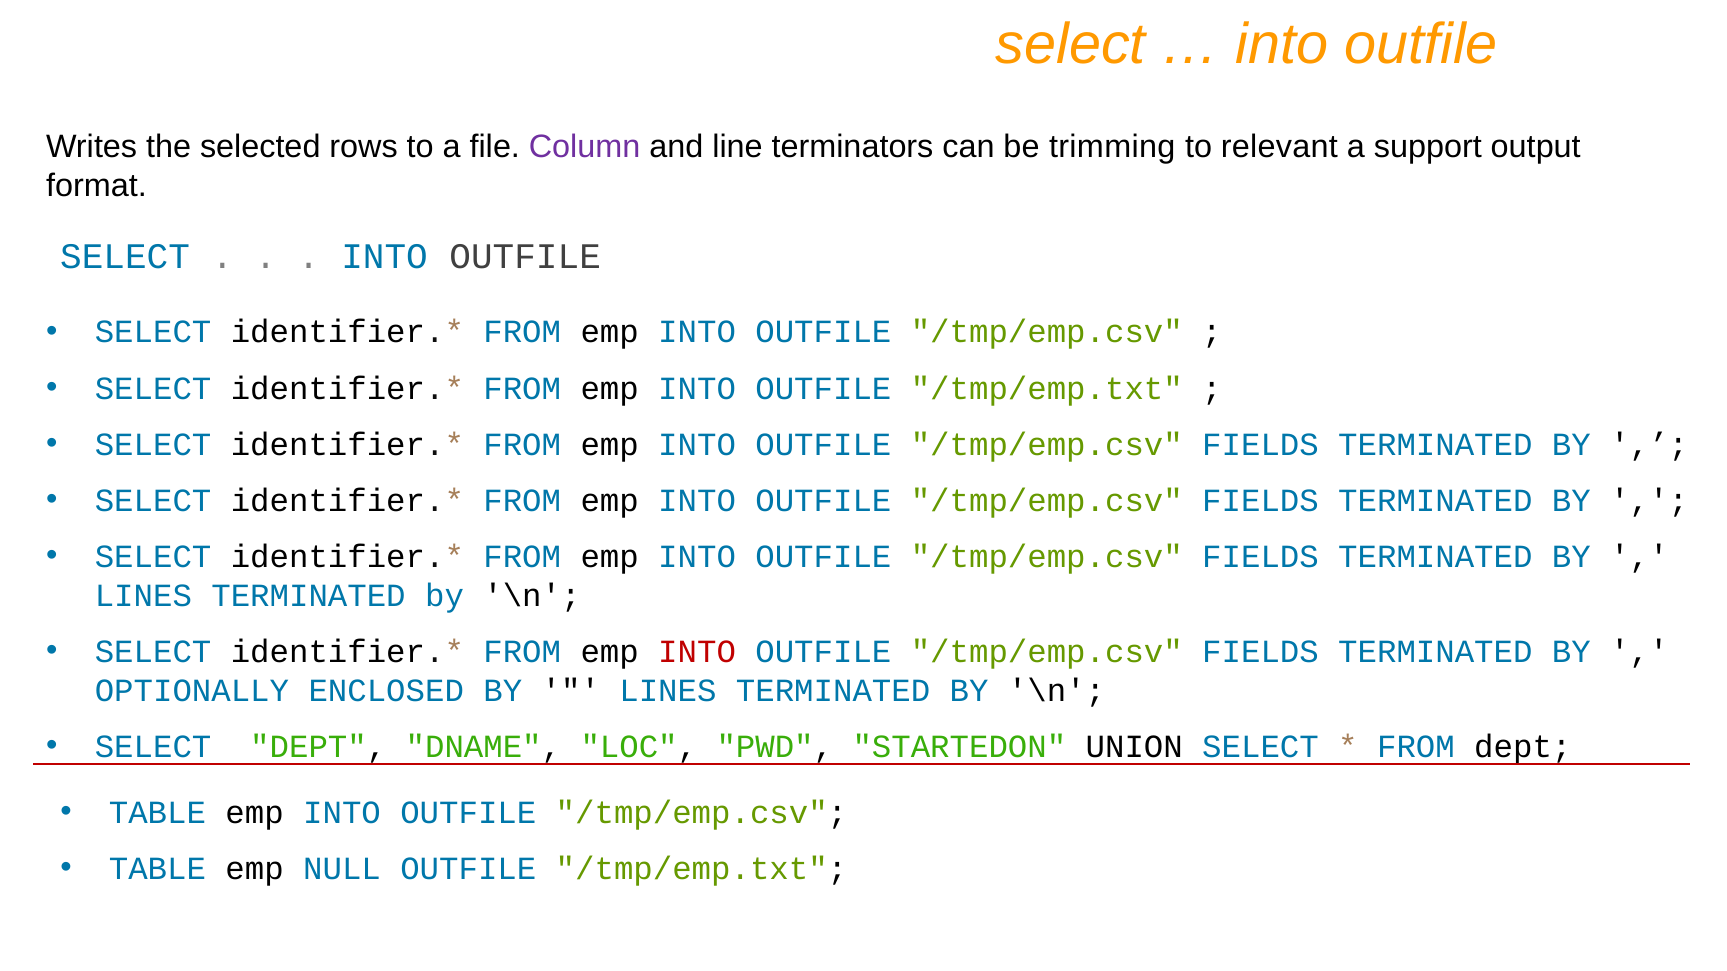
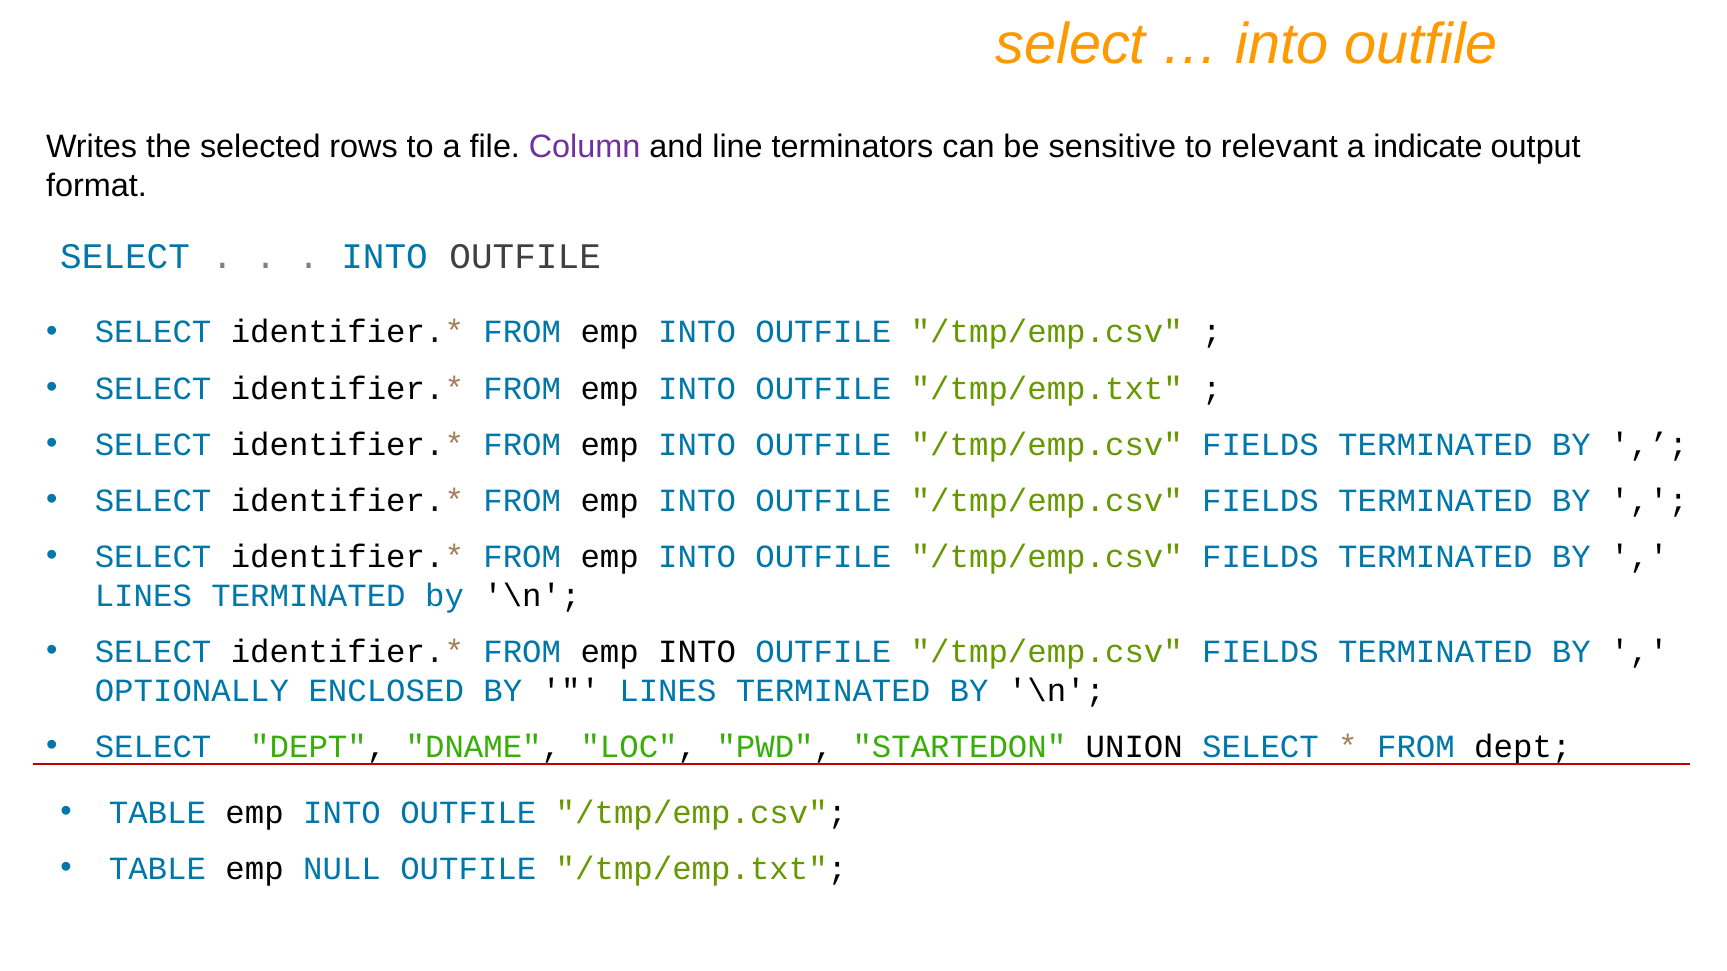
trimming: trimming -> sensitive (1112, 147)
support: support -> indicate (1428, 147)
INTO colour: red -> black (697, 652)
